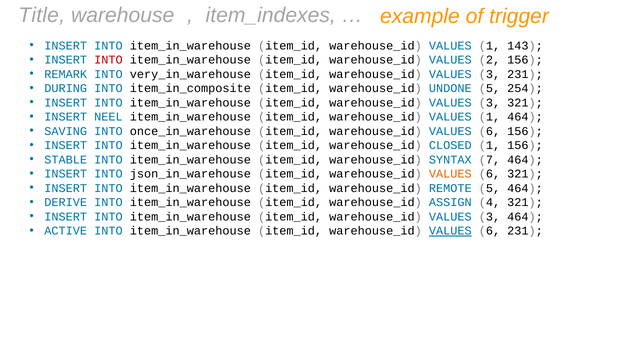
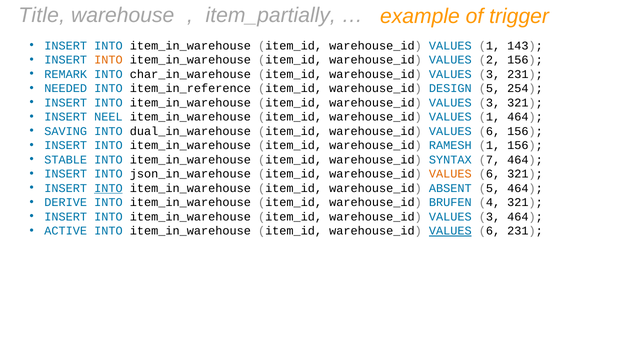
item_indexes: item_indexes -> item_partially (271, 15)
INTO colour: red -> orange (108, 60)
very_in_warehouse: very_in_warehouse -> char_in_warehouse (190, 74)
DURING: DURING -> NEEDED (66, 88)
item_in_composite: item_in_composite -> item_in_reference (190, 88)
UNDONE: UNDONE -> DESIGN (450, 88)
once_in_warehouse: once_in_warehouse -> dual_in_warehouse (190, 131)
CLOSED: CLOSED -> RAMESH (450, 145)
INTO underline: none -> present (108, 188)
REMOTE: REMOTE -> ABSENT (450, 188)
ASSIGN: ASSIGN -> BRUFEN (450, 202)
